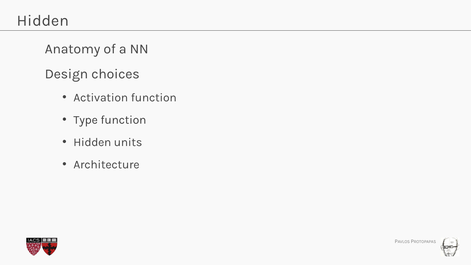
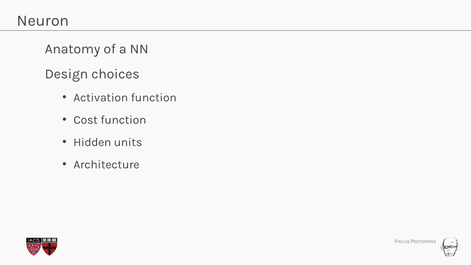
Hidden: Hidden -> Neuron (43, 21)
Type: Type -> Cost (86, 120)
